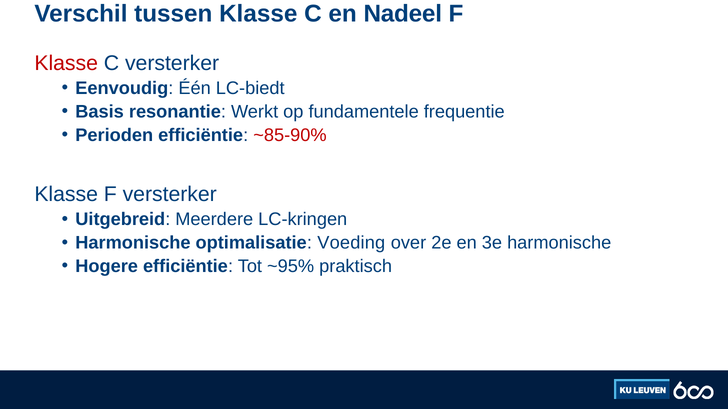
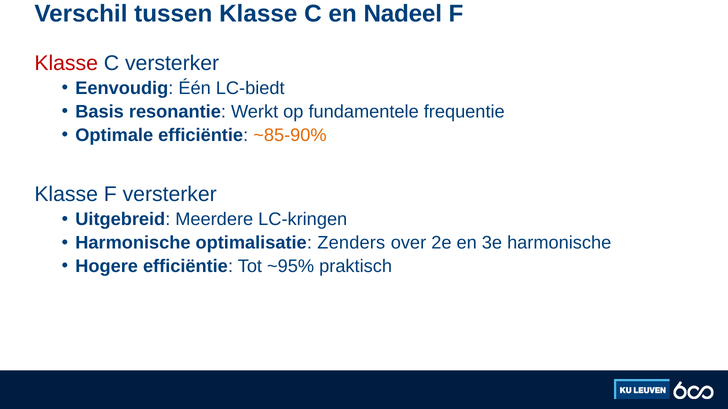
Perioden: Perioden -> Optimale (114, 135)
~85-90% colour: red -> orange (290, 135)
Voeding: Voeding -> Zenders (351, 243)
